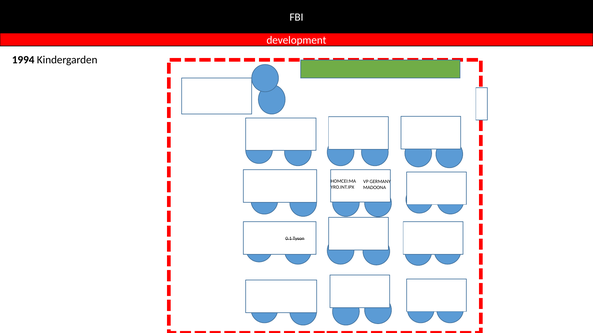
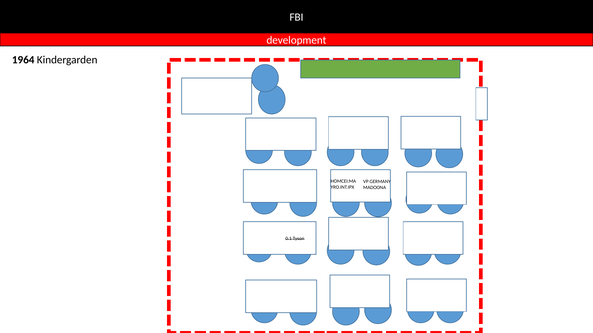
1994: 1994 -> 1964 (23, 60)
